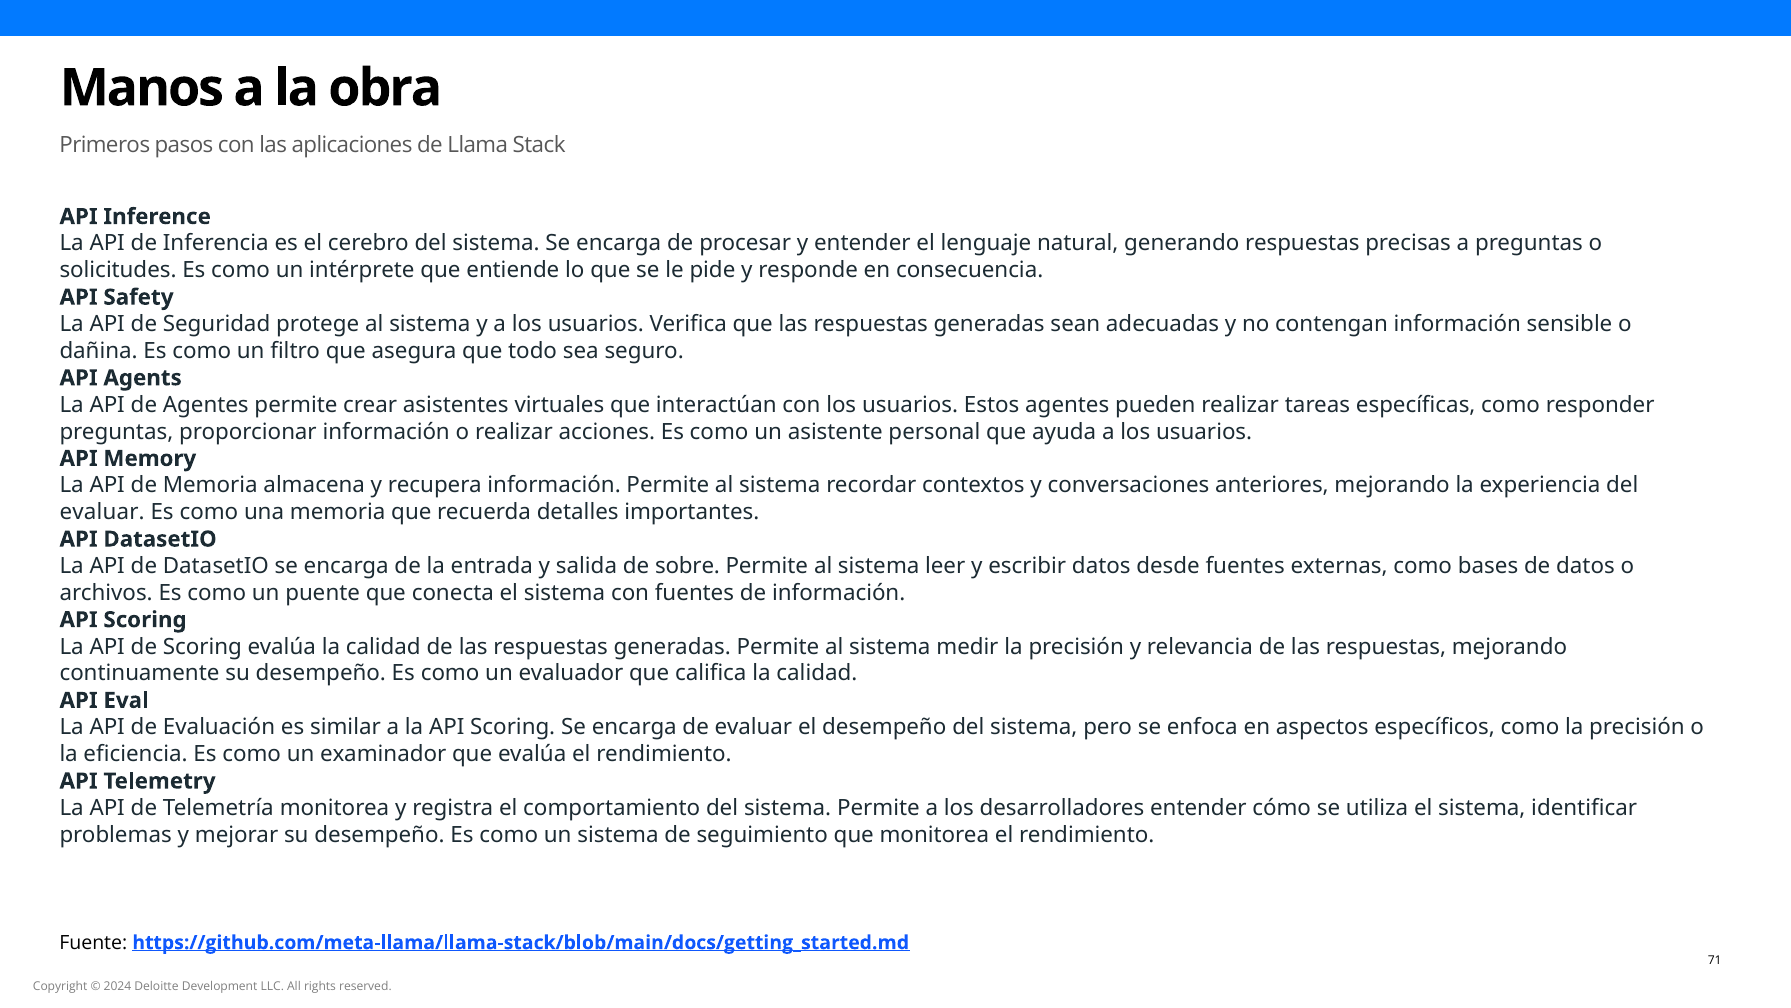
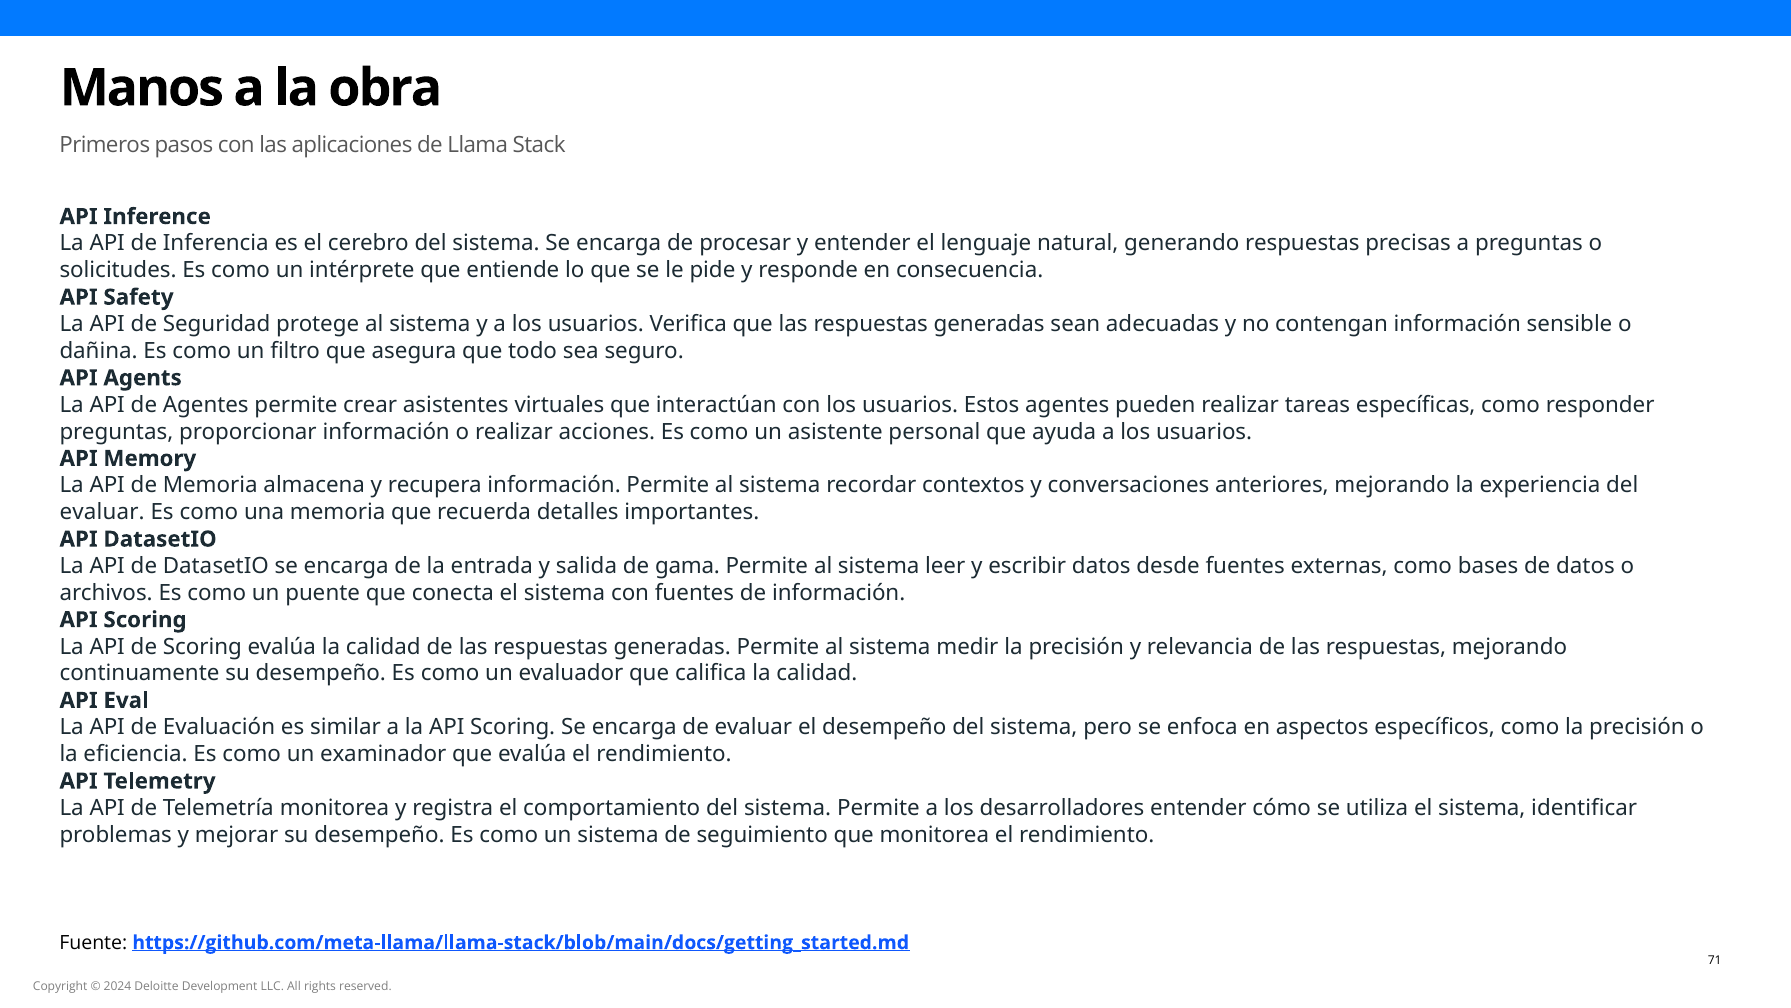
sobre: sobre -> gama (688, 566)
